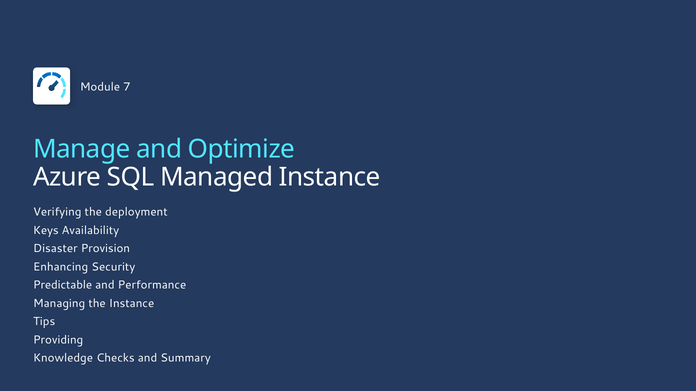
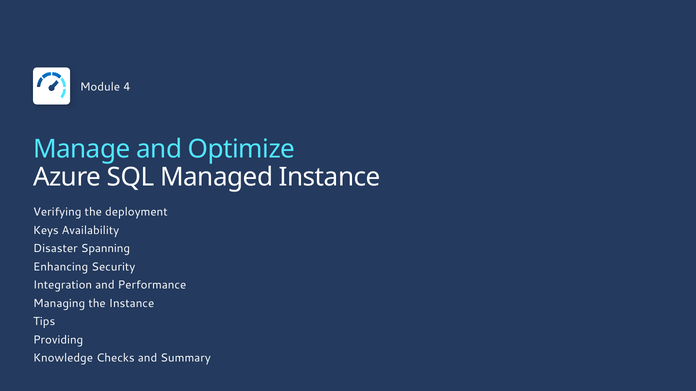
7: 7 -> 4 (127, 87)
Provision: Provision -> Spanning (105, 249)
Predictable: Predictable -> Integration (63, 285)
